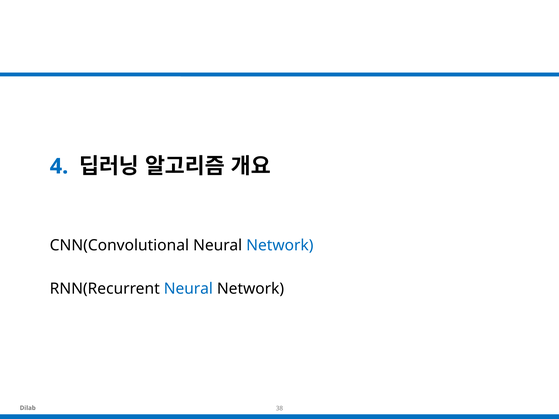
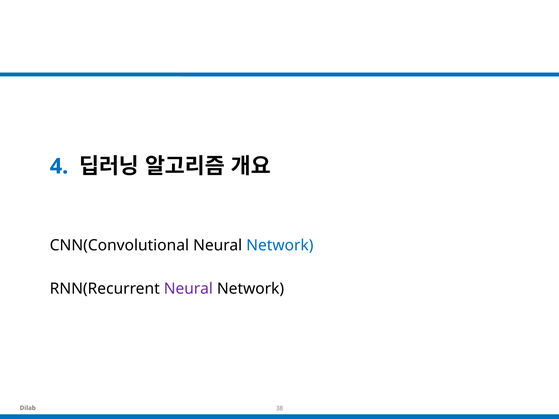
Neural colour: blue -> purple (188, 289)
